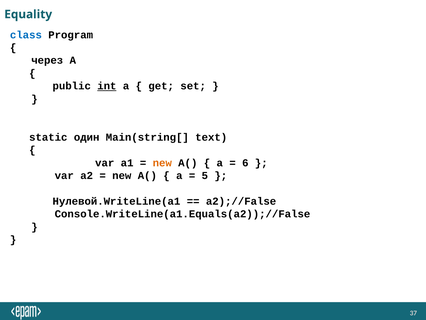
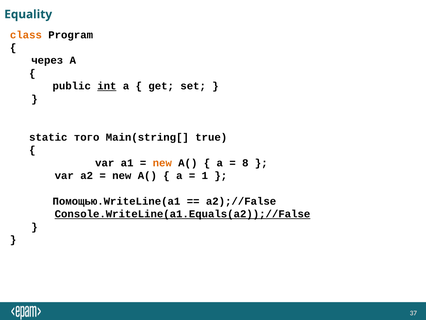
class colour: blue -> orange (26, 35)
один: один -> того (87, 137)
text: text -> true (211, 137)
6: 6 -> 8 (245, 163)
5: 5 -> 1 (205, 175)
Нулевой.WriteLine(a1: Нулевой.WriteLine(a1 -> Помощью.WriteLine(a1 (116, 201)
Console.WriteLine(a1.Equals(a2));//False underline: none -> present (182, 214)
